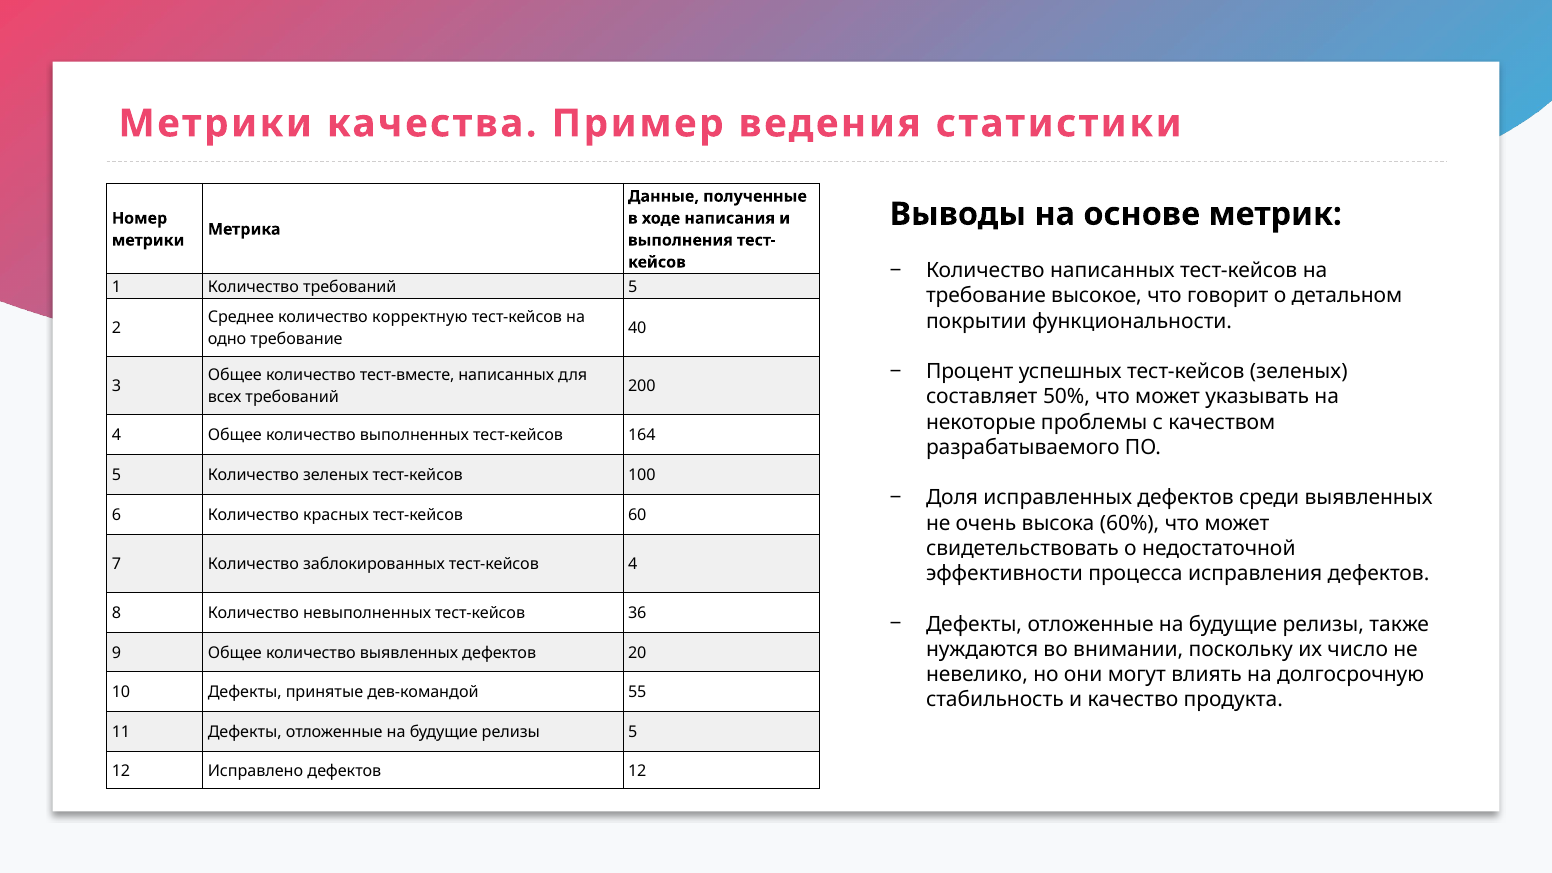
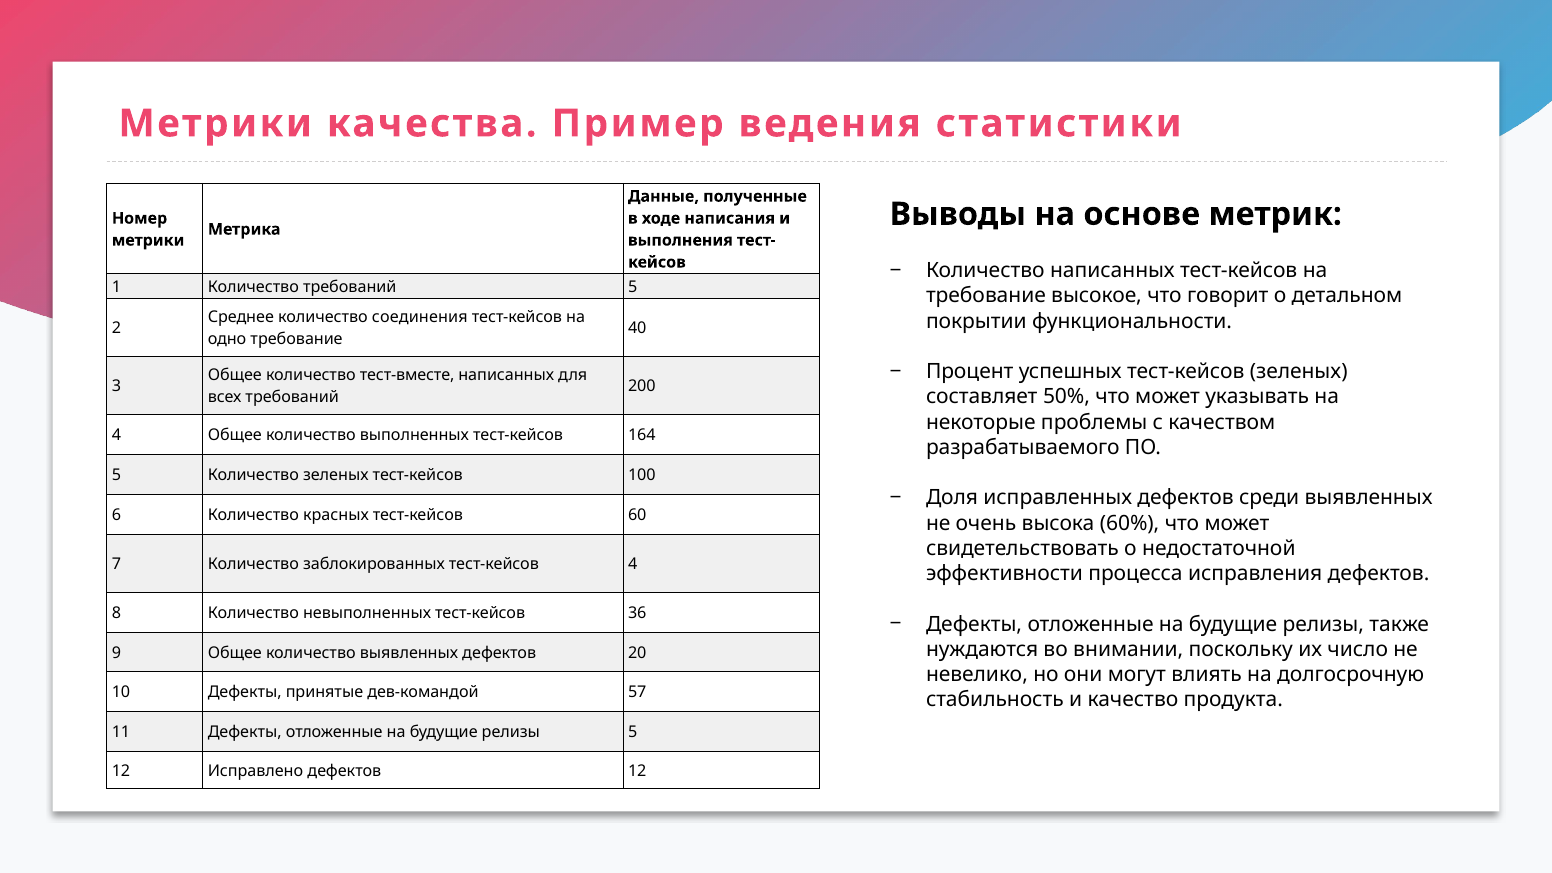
корректную: корректную -> соединения (420, 317)
55: 55 -> 57 (637, 692)
